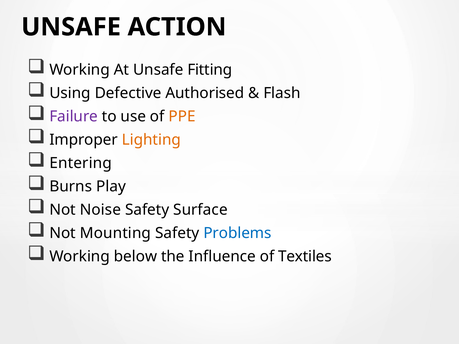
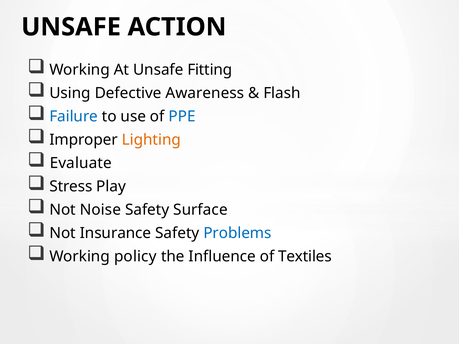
Authorised: Authorised -> Awareness (205, 93)
Failure colour: purple -> blue (74, 117)
PPE colour: orange -> blue (182, 117)
Entering: Entering -> Evaluate (81, 163)
Burns: Burns -> Stress (71, 187)
Mounting: Mounting -> Insurance (116, 233)
below: below -> policy (135, 257)
